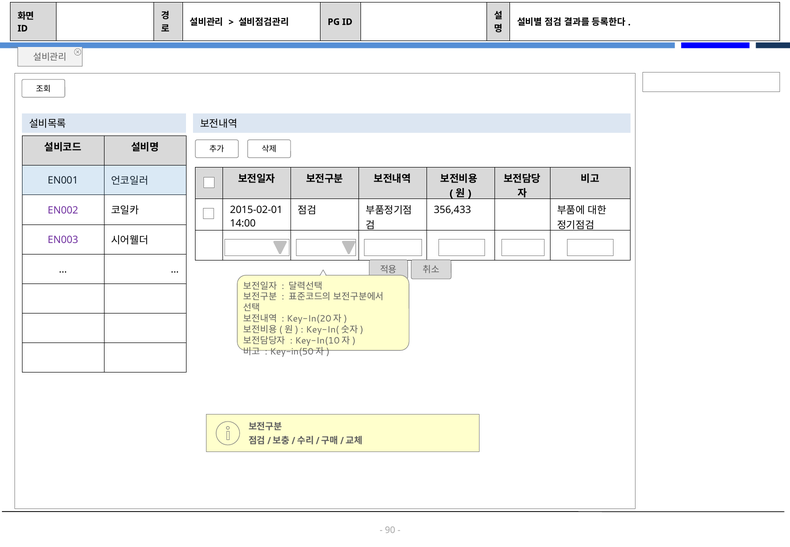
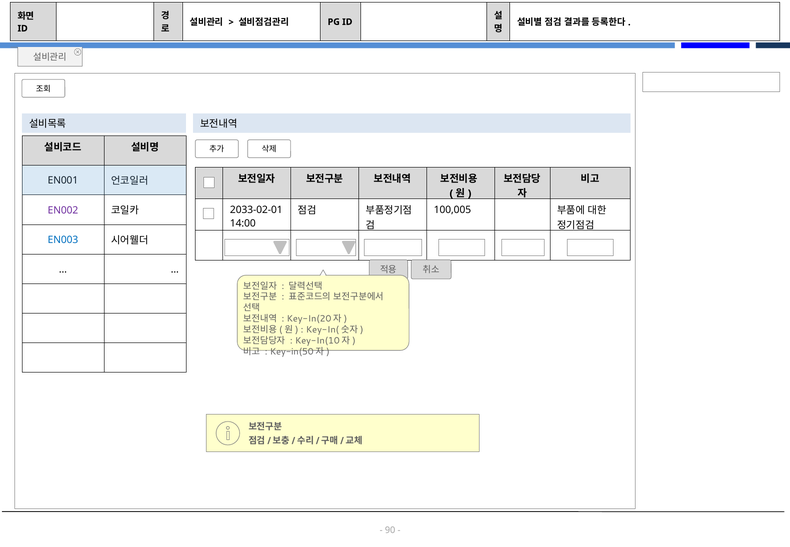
2015-02-01: 2015-02-01 -> 2033-02-01 (256, 210)
356,433: 356,433 -> 100,005 (452, 210)
EN003 colour: purple -> blue (63, 240)
